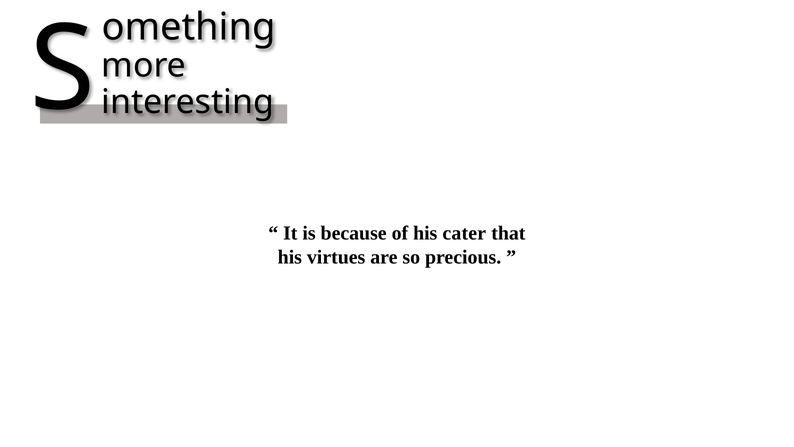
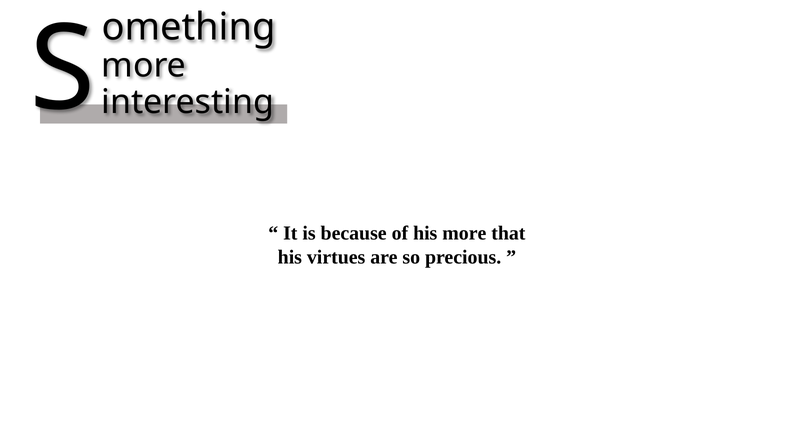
his cater: cater -> more (464, 233)
